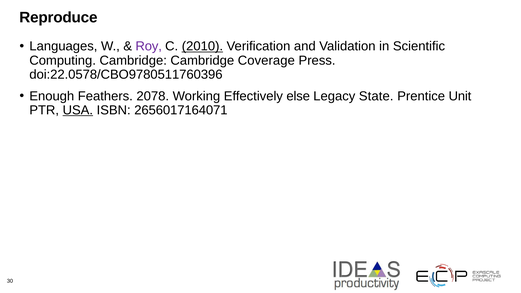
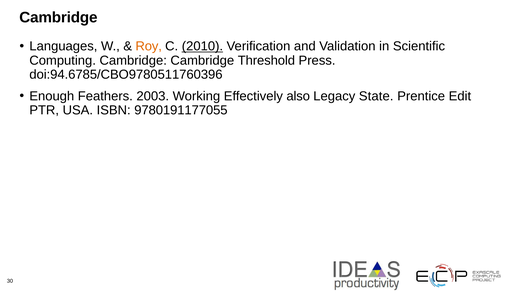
Reproduce: Reproduce -> Cambridge (58, 17)
Roy colour: purple -> orange (149, 46)
Coverage: Coverage -> Threshold (266, 60)
doi:22.0578/CBO9780511760396: doi:22.0578/CBO9780511760396 -> doi:94.6785/CBO9780511760396 (126, 74)
2078: 2078 -> 2003 (153, 96)
else: else -> also (298, 96)
Unit: Unit -> Edit (460, 96)
USA underline: present -> none (78, 110)
2656017164071: 2656017164071 -> 9780191177055 (181, 110)
